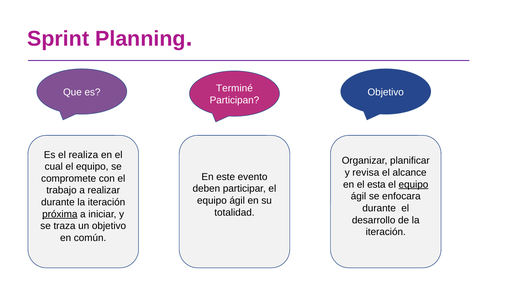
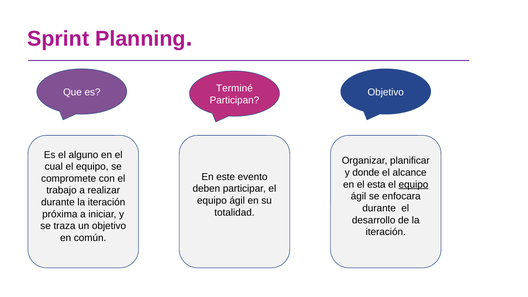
realiza: realiza -> alguno (83, 155)
revisa: revisa -> donde (366, 173)
próxima underline: present -> none (60, 214)
